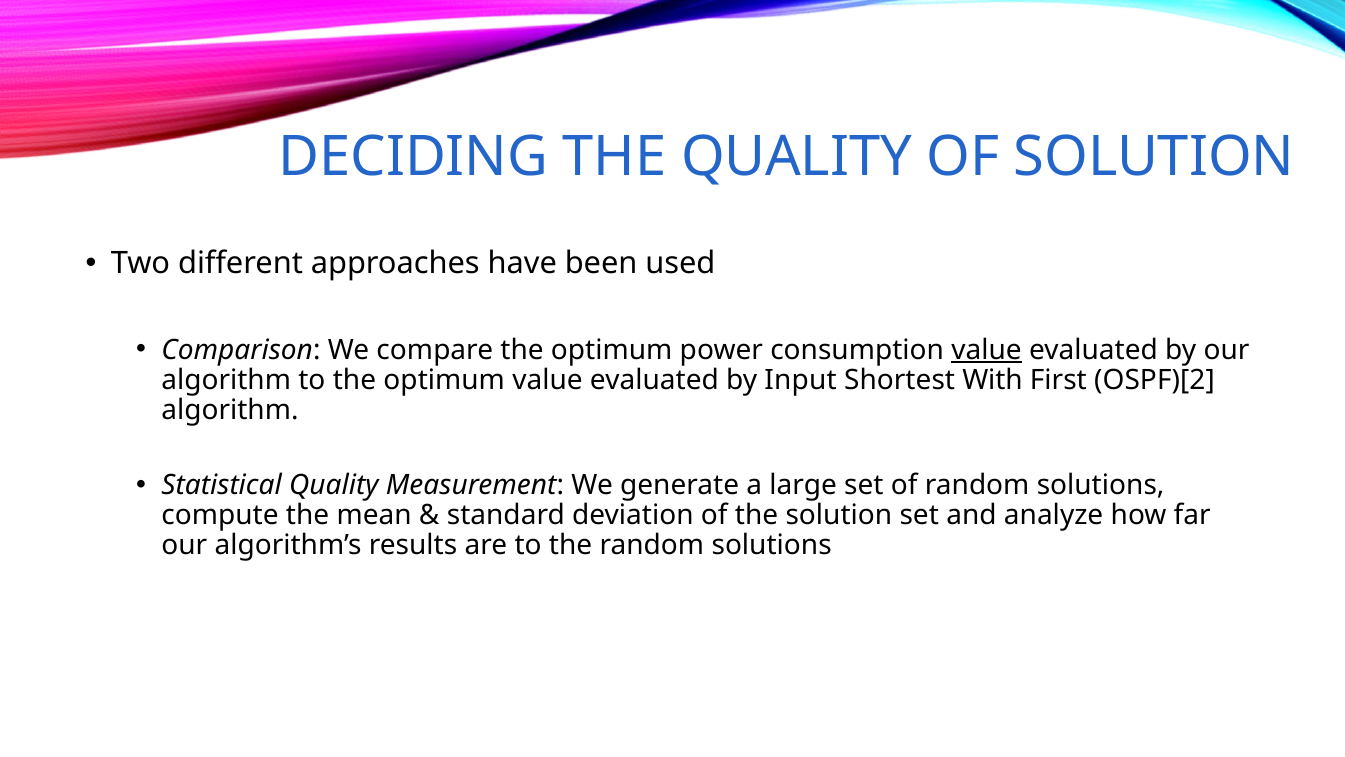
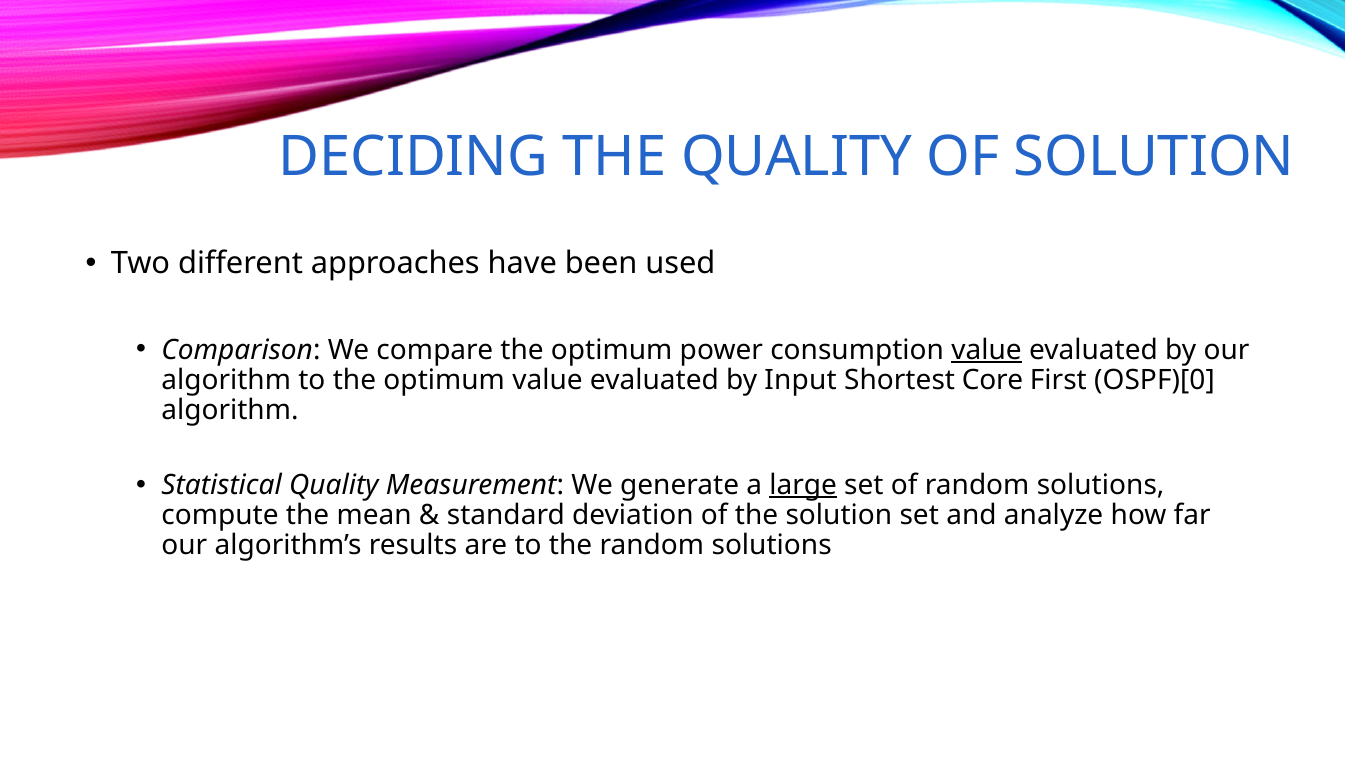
With: With -> Core (993, 380)
OSPF)[2: OSPF)[2 -> OSPF)[0 (1154, 380)
large underline: none -> present (803, 485)
